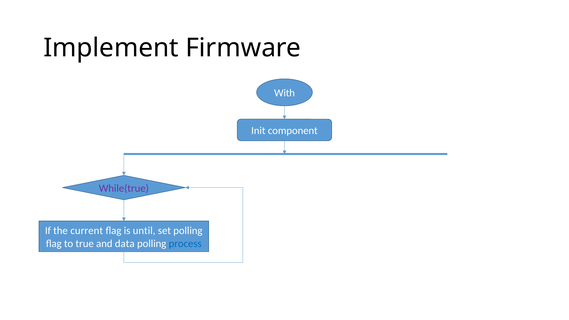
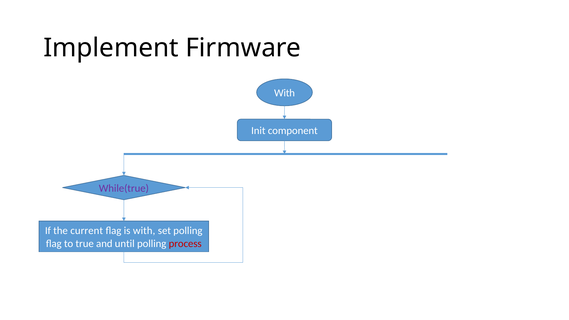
is until: until -> with (144, 231)
data: data -> until (125, 244)
process colour: blue -> red (185, 244)
